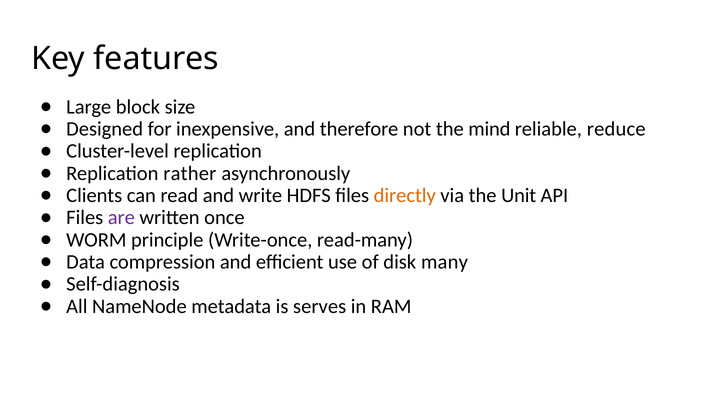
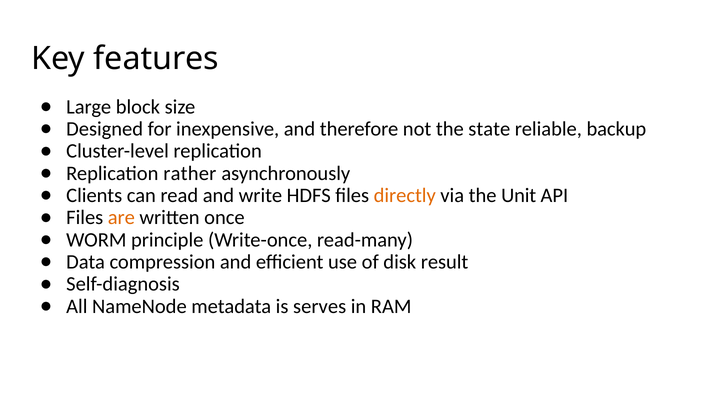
mind: mind -> state (489, 129)
reduce: reduce -> backup (616, 129)
are colour: purple -> orange (121, 218)
many: many -> result (445, 262)
